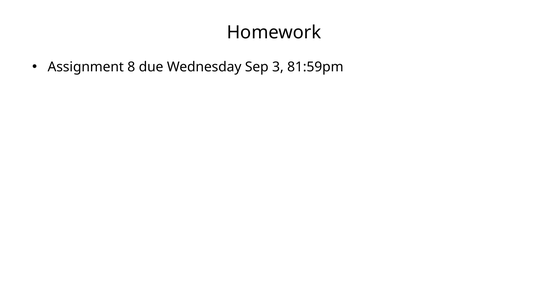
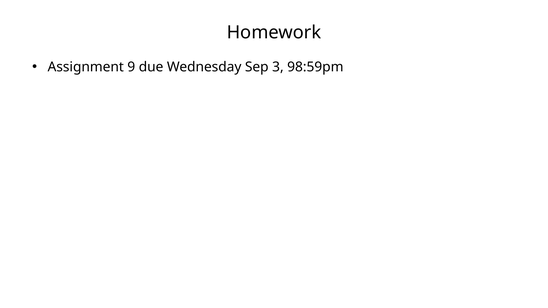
8: 8 -> 9 (131, 67)
81:59pm: 81:59pm -> 98:59pm (315, 67)
